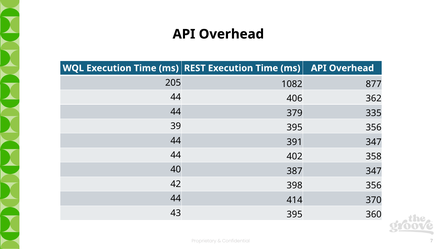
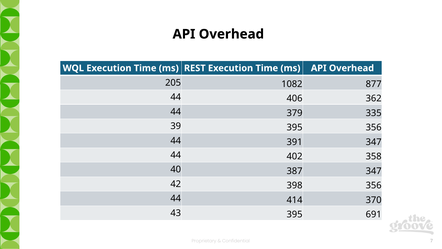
360: 360 -> 691 (374, 214)
